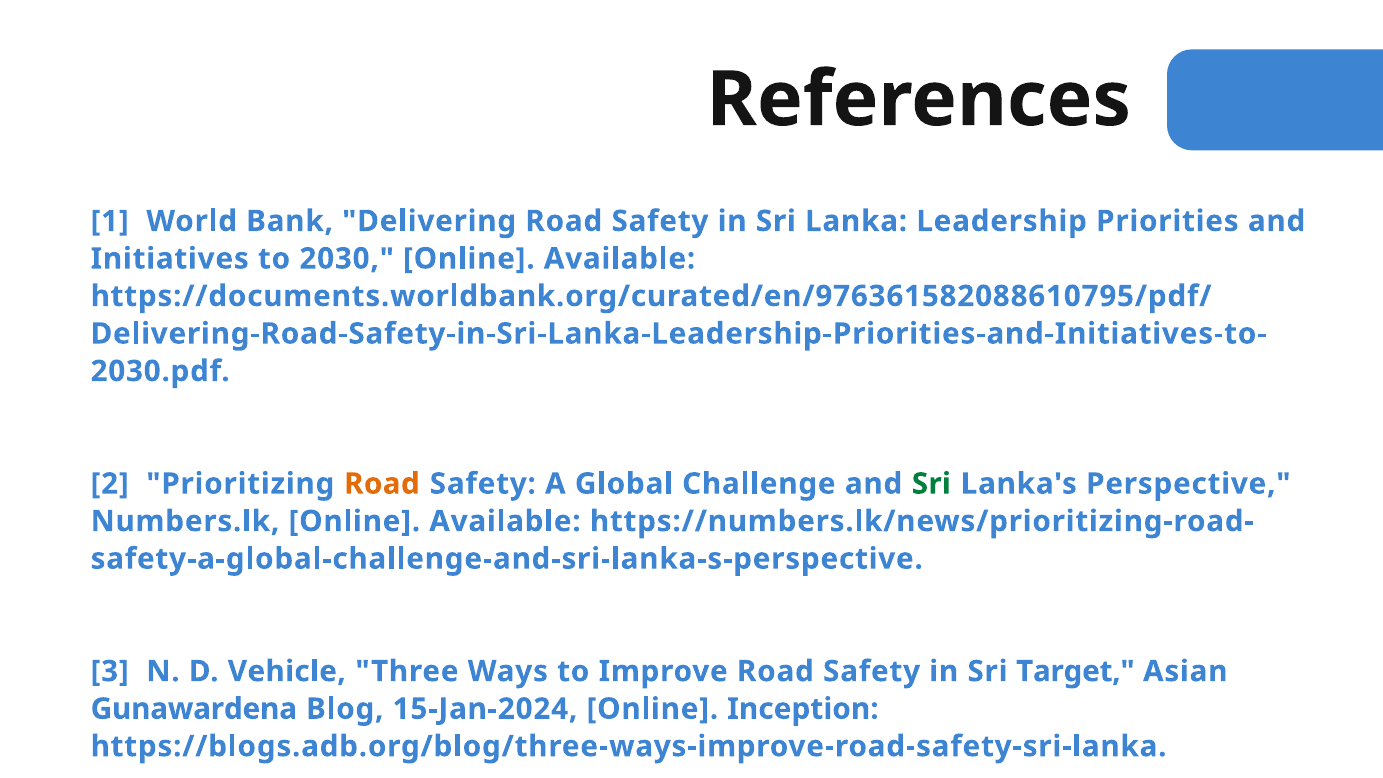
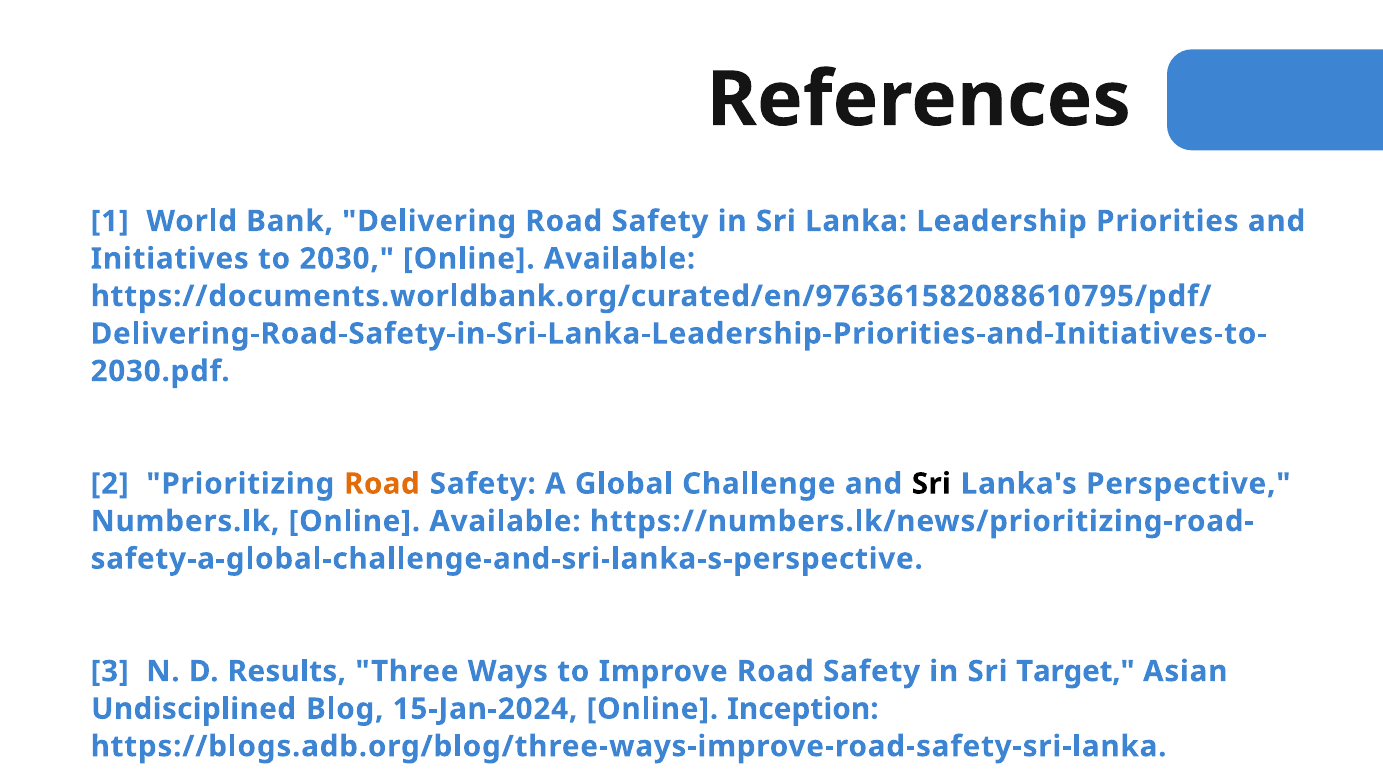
Sri colour: green -> black (931, 484)
Vehicle: Vehicle -> Results (287, 671)
Gunawardena: Gunawardena -> Undisciplined (194, 709)
